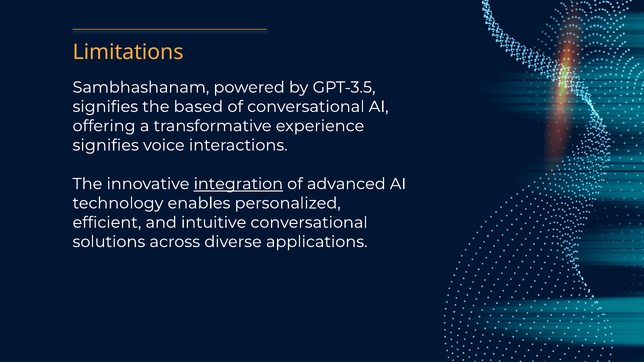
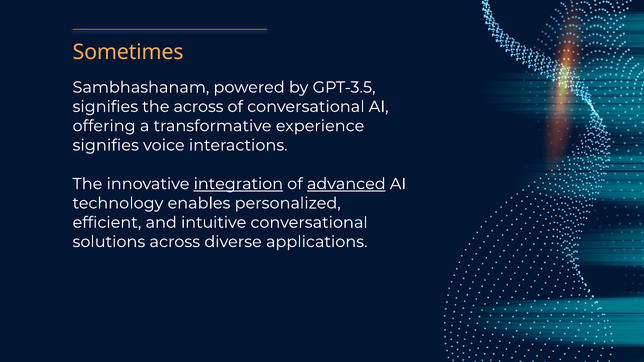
Limitations: Limitations -> Sometimes (128, 52)
the based: based -> across (198, 107)
advanced underline: none -> present (346, 184)
